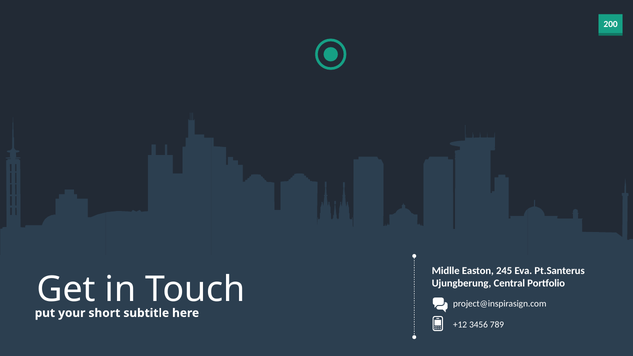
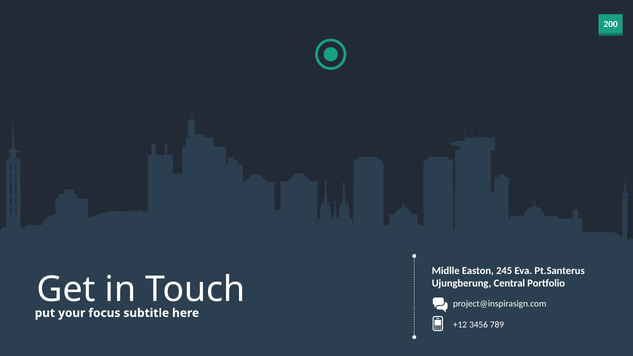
short: short -> focus (104, 313)
